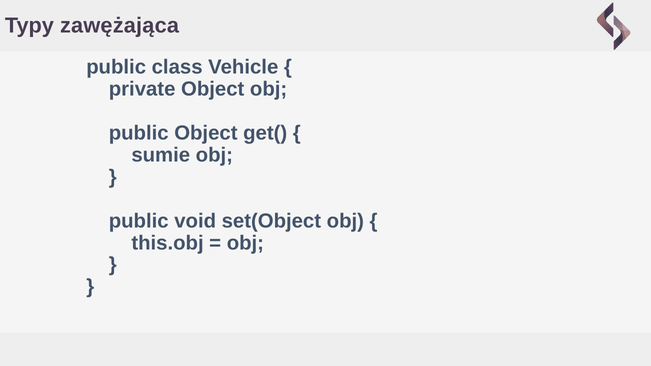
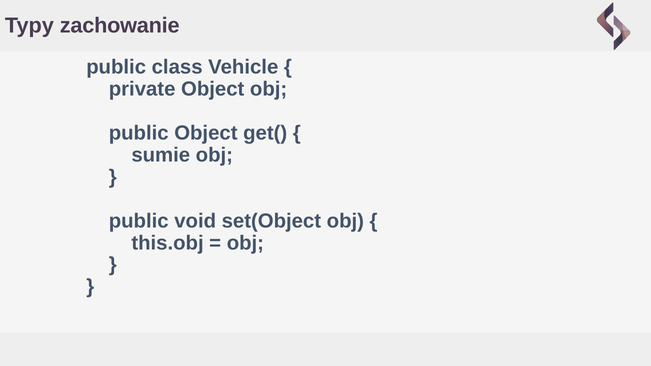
zawężająca: zawężająca -> zachowanie (120, 26)
